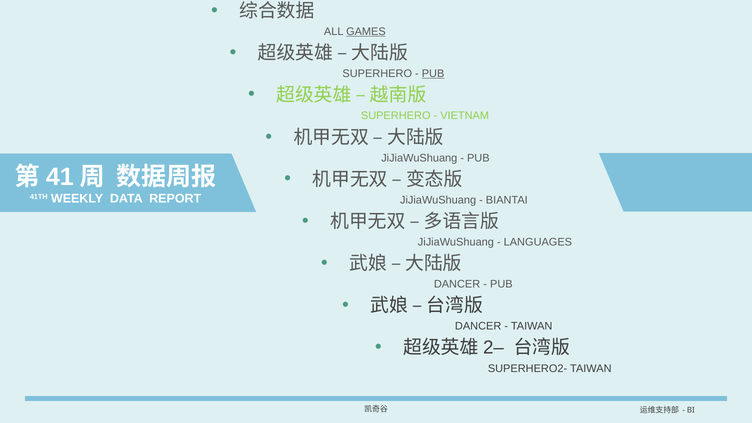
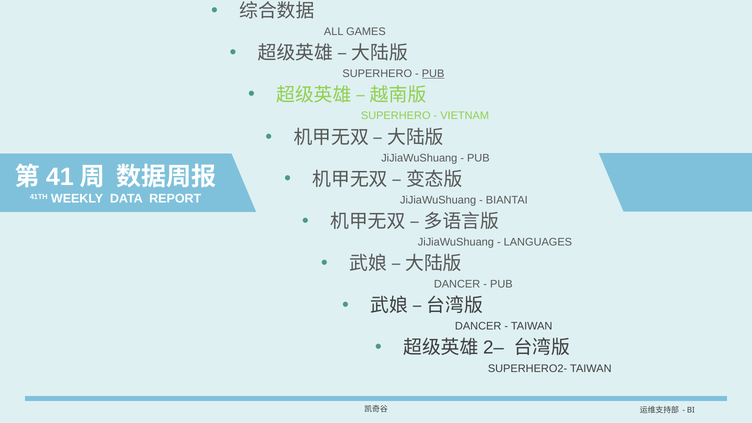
GAMES underline: present -> none (366, 32)
